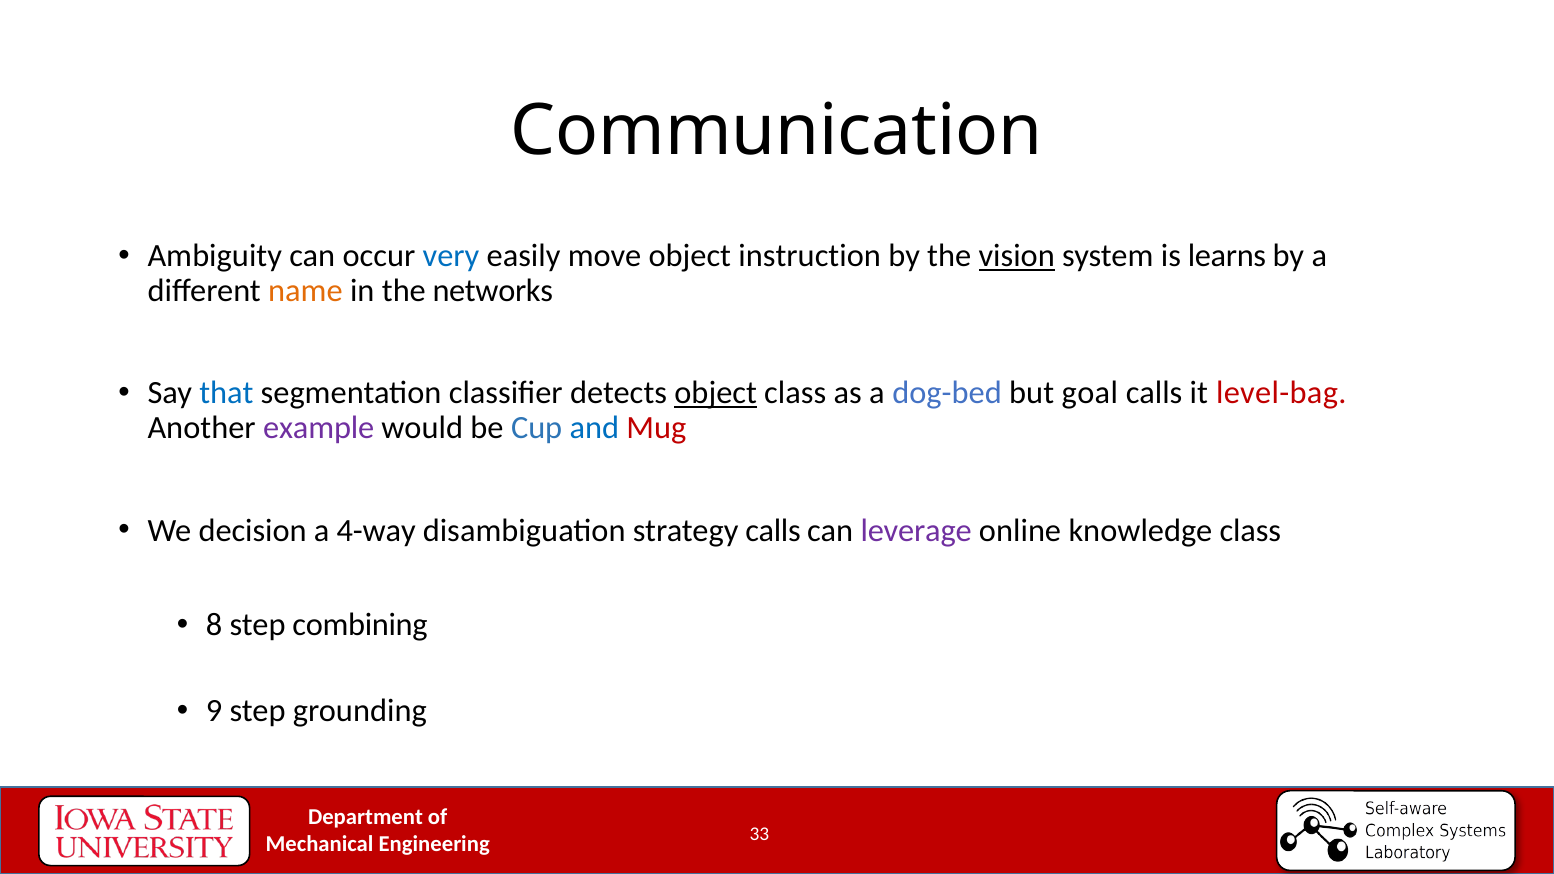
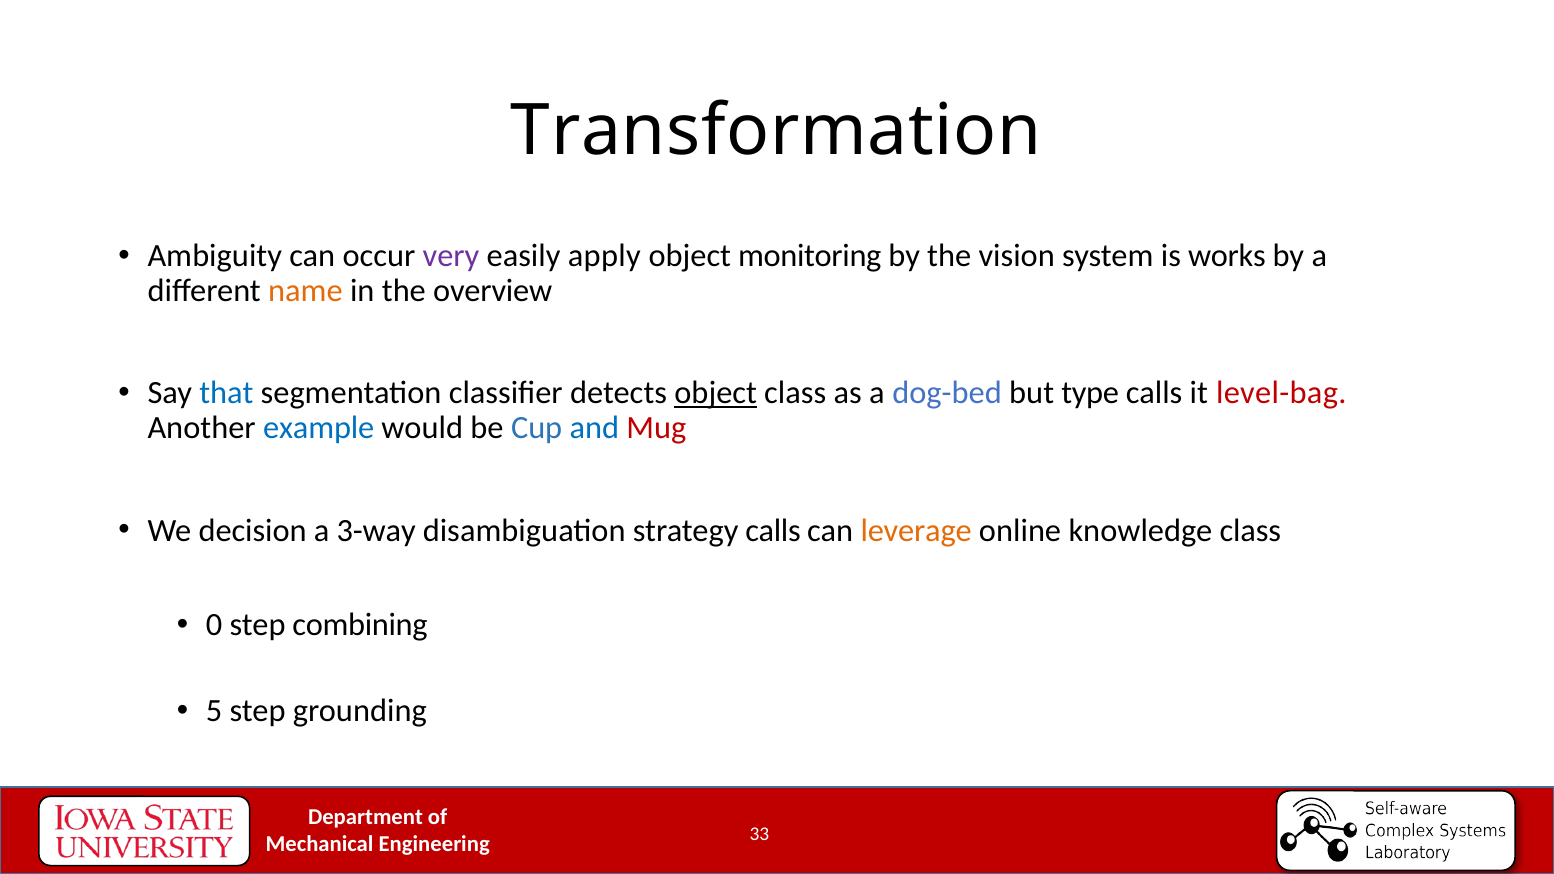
Communication: Communication -> Transformation (776, 131)
very colour: blue -> purple (451, 256)
move: move -> apply (604, 256)
instruction: instruction -> monitoring (810, 256)
vision underline: present -> none (1017, 256)
learns: learns -> works (1227, 256)
networks: networks -> overview (493, 291)
goal: goal -> type (1090, 393)
example colour: purple -> blue (319, 428)
4-way: 4-way -> 3-way (376, 531)
leverage colour: purple -> orange (916, 531)
8: 8 -> 0 (214, 625)
9: 9 -> 5 (214, 711)
